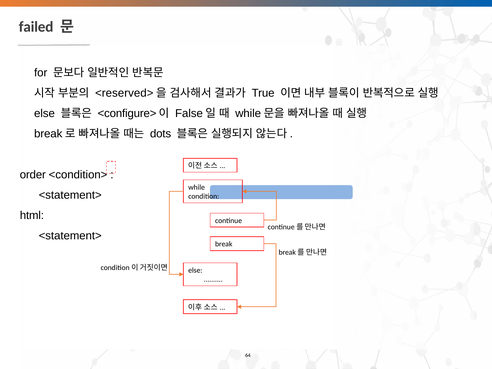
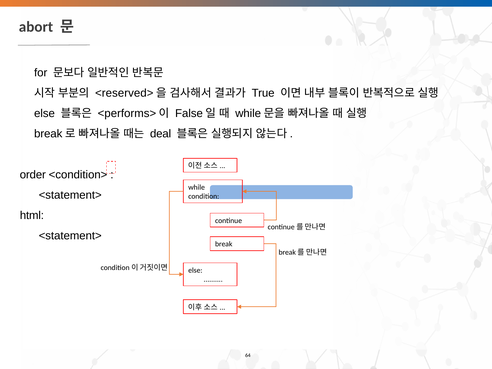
failed: failed -> abort (36, 27)
<configure>: <configure> -> <performs> (127, 113)
dots: dots -> deal (161, 134)
